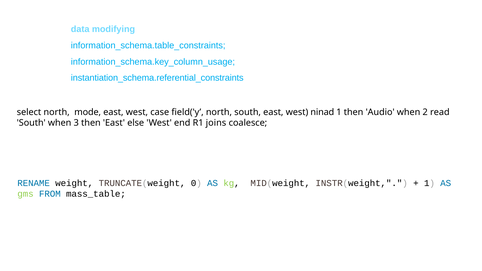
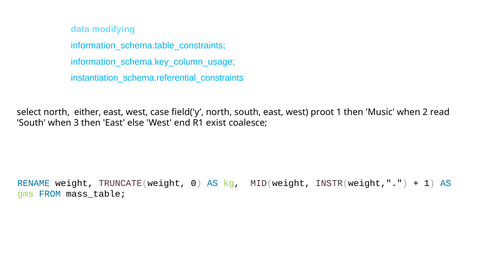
mode: mode -> either (88, 112)
ninad: ninad -> proot (322, 112)
Audio: Audio -> Music (380, 112)
joins: joins -> exist (216, 123)
